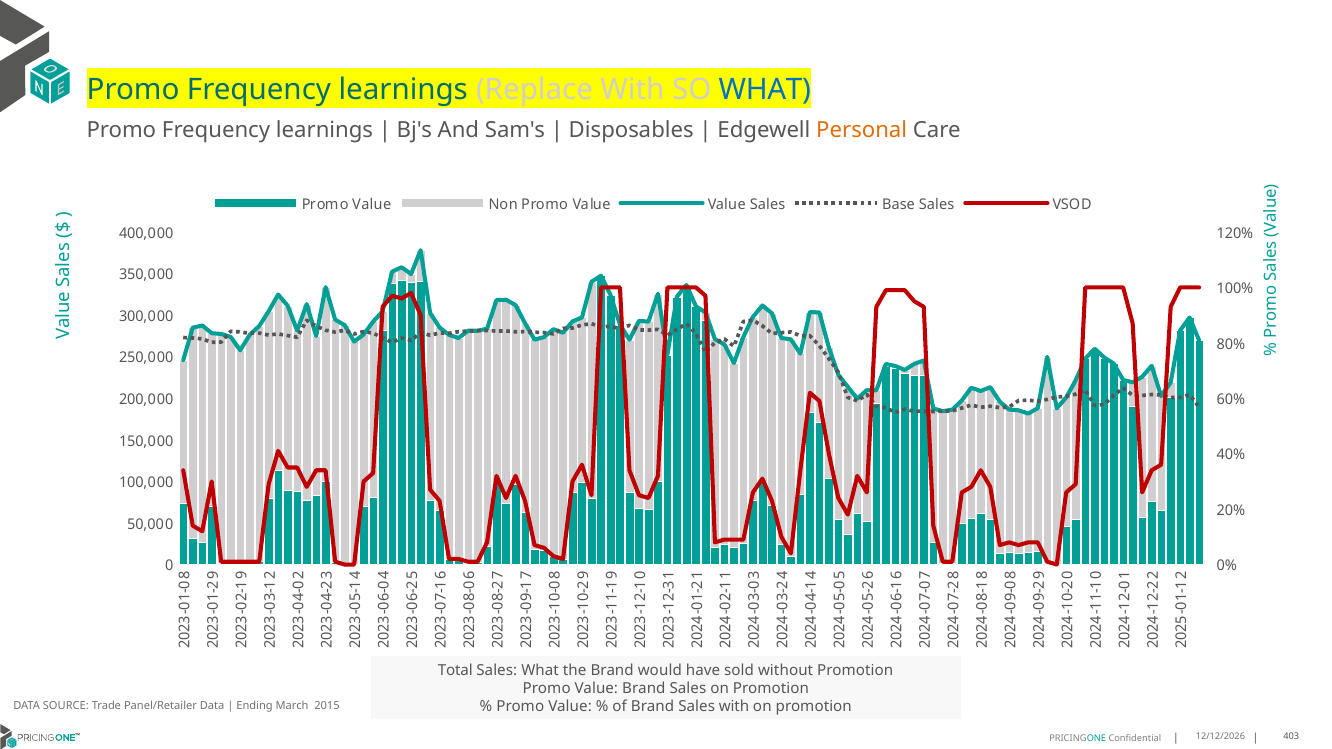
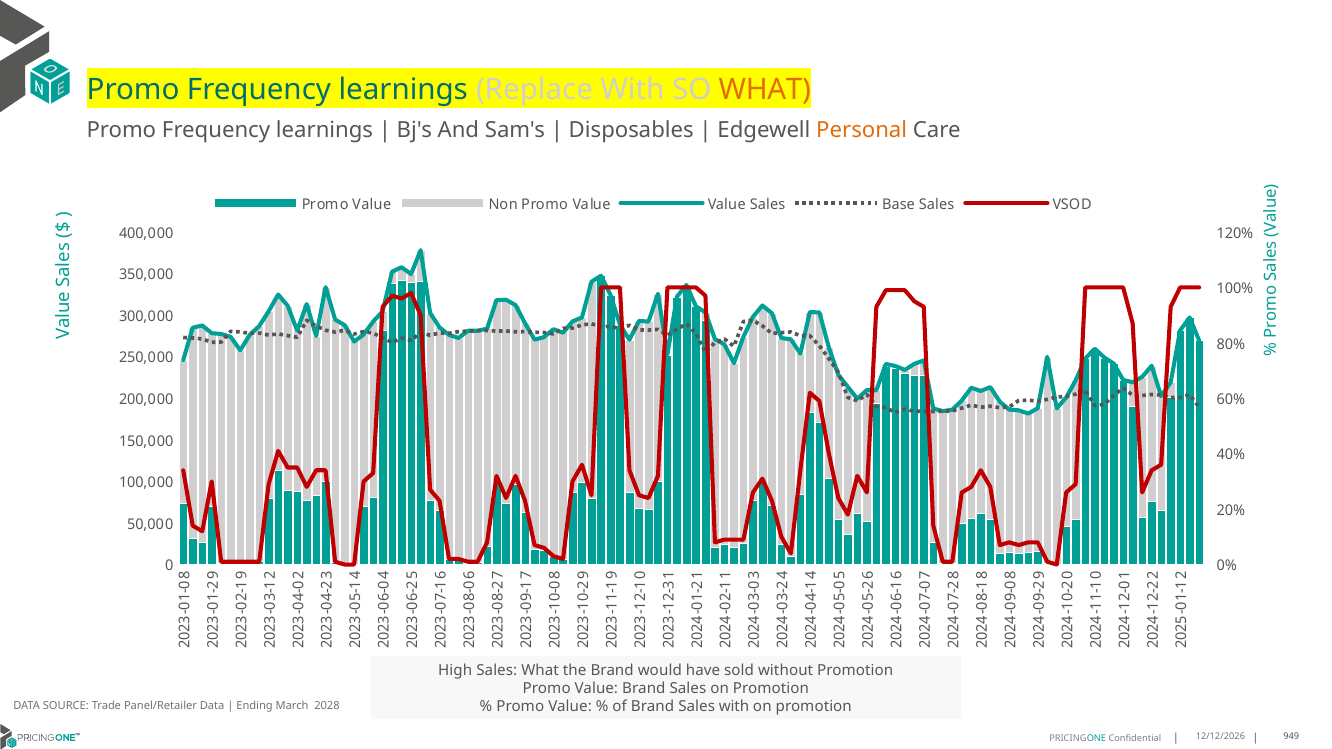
WHAT colour: blue -> orange (765, 90)
Total: Total -> High (455, 671)
2015: 2015 -> 2028 (327, 706)
403: 403 -> 949 (1291, 737)
